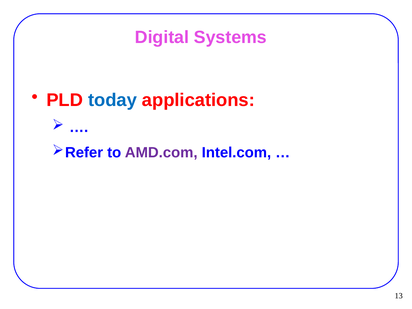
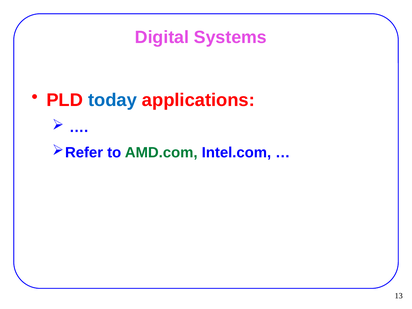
AMD.com colour: purple -> green (161, 153)
